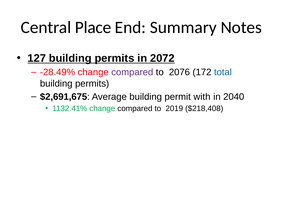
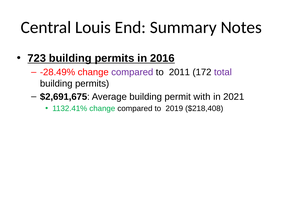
Place: Place -> Louis (93, 27)
127: 127 -> 723 (37, 58)
2072: 2072 -> 2016 (162, 58)
2076: 2076 -> 2011 (179, 72)
total colour: blue -> purple (223, 72)
2040: 2040 -> 2021 (234, 97)
